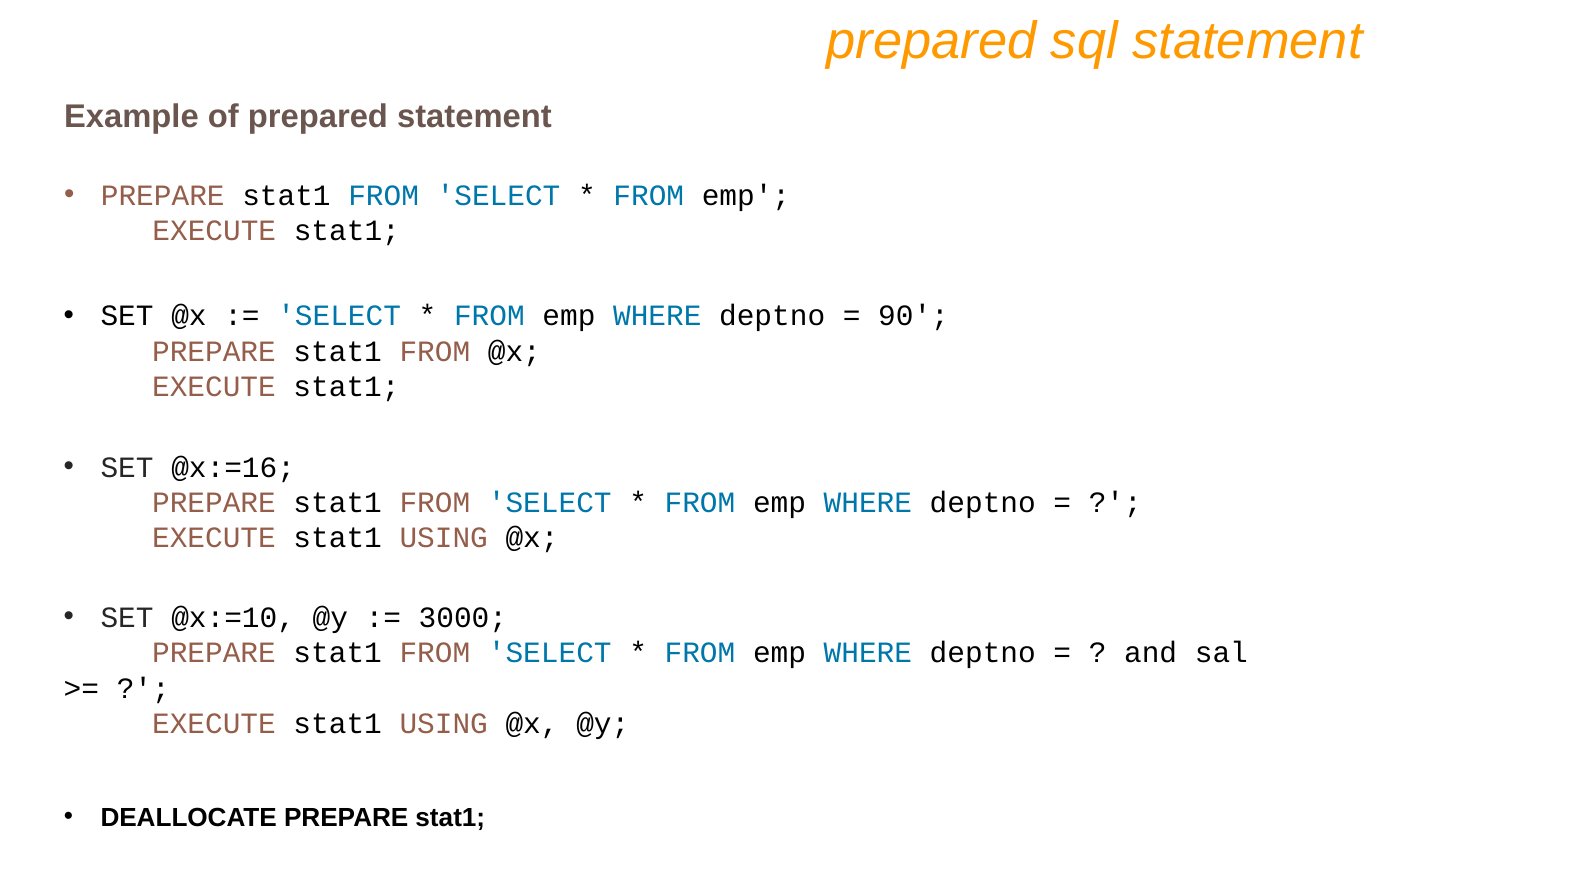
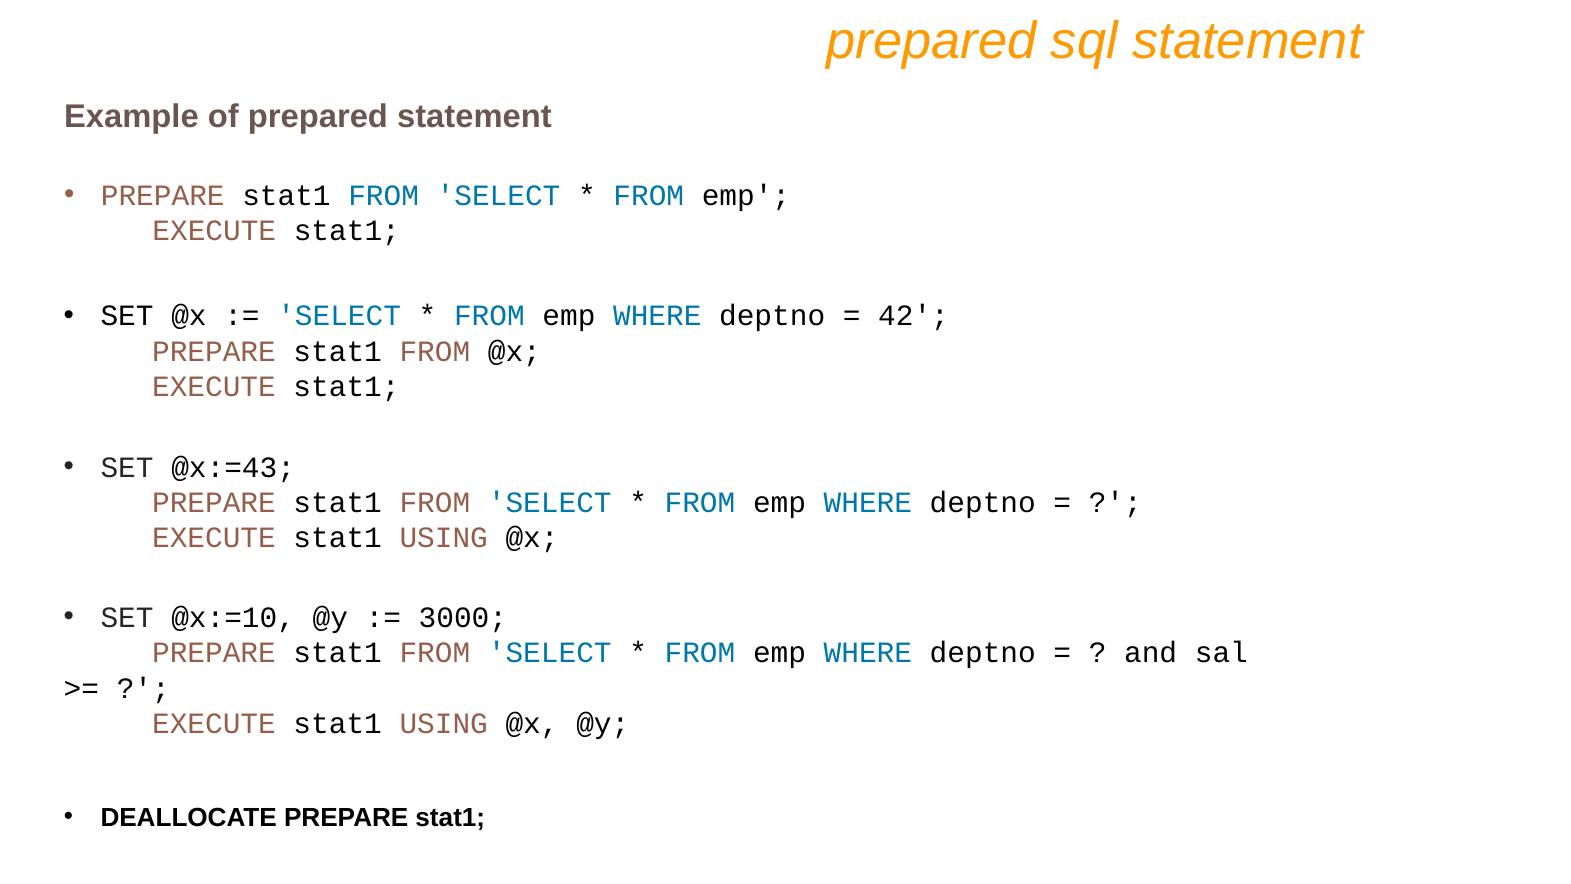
90: 90 -> 42 (914, 316)
@x:=16: @x:=16 -> @x:=43 (233, 467)
